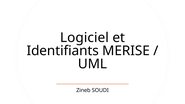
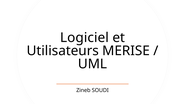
Identifiants: Identifiants -> Utilisateurs (63, 51)
